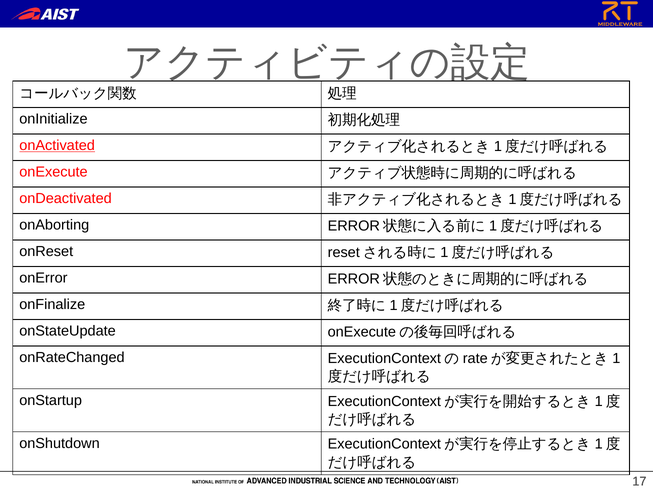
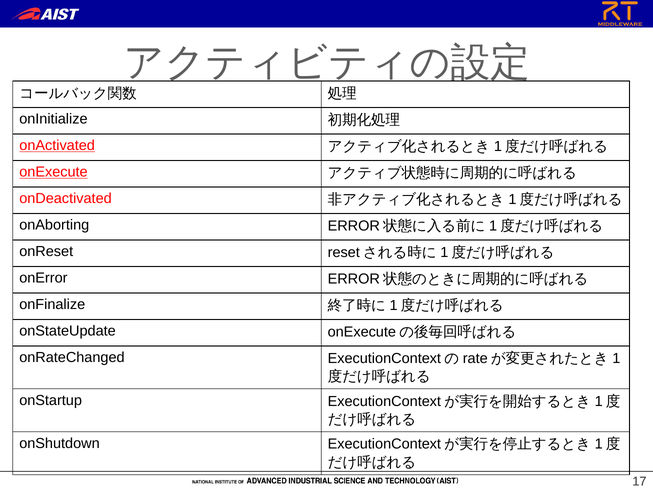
onExecute underline: none -> present (53, 172)
